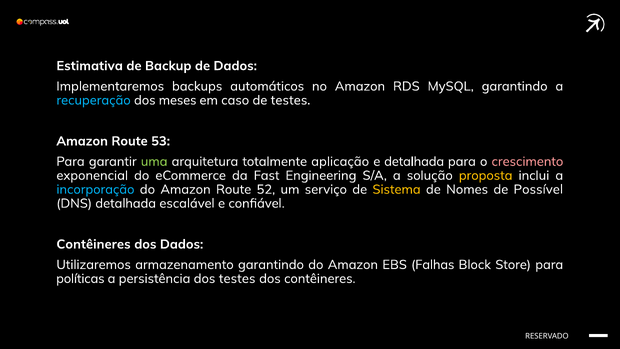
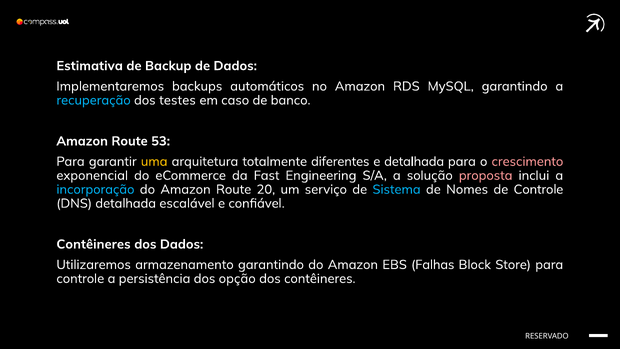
meses: meses -> testes (177, 100)
de testes: testes -> banco (291, 100)
uma colour: light green -> yellow (154, 161)
aplicação: aplicação -> diferentes (340, 161)
proposta colour: yellow -> pink (486, 175)
52: 52 -> 20 (266, 189)
Sistema colour: yellow -> light blue (397, 189)
de Possível: Possível -> Controle (538, 189)
políticas: políticas -> controle (80, 278)
dos testes: testes -> opção (237, 278)
